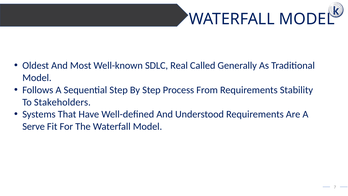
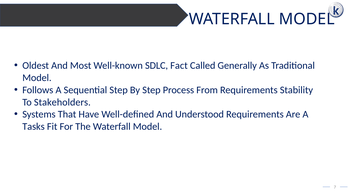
Real: Real -> Fact (179, 65)
Serve: Serve -> Tasks (34, 126)
